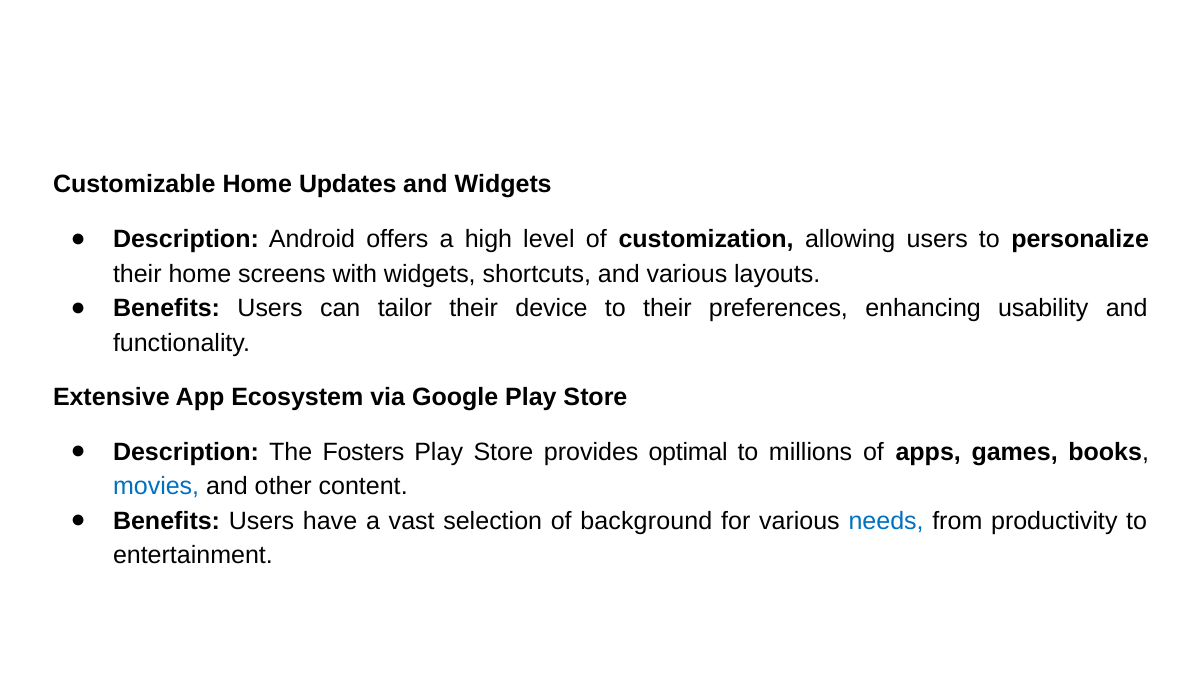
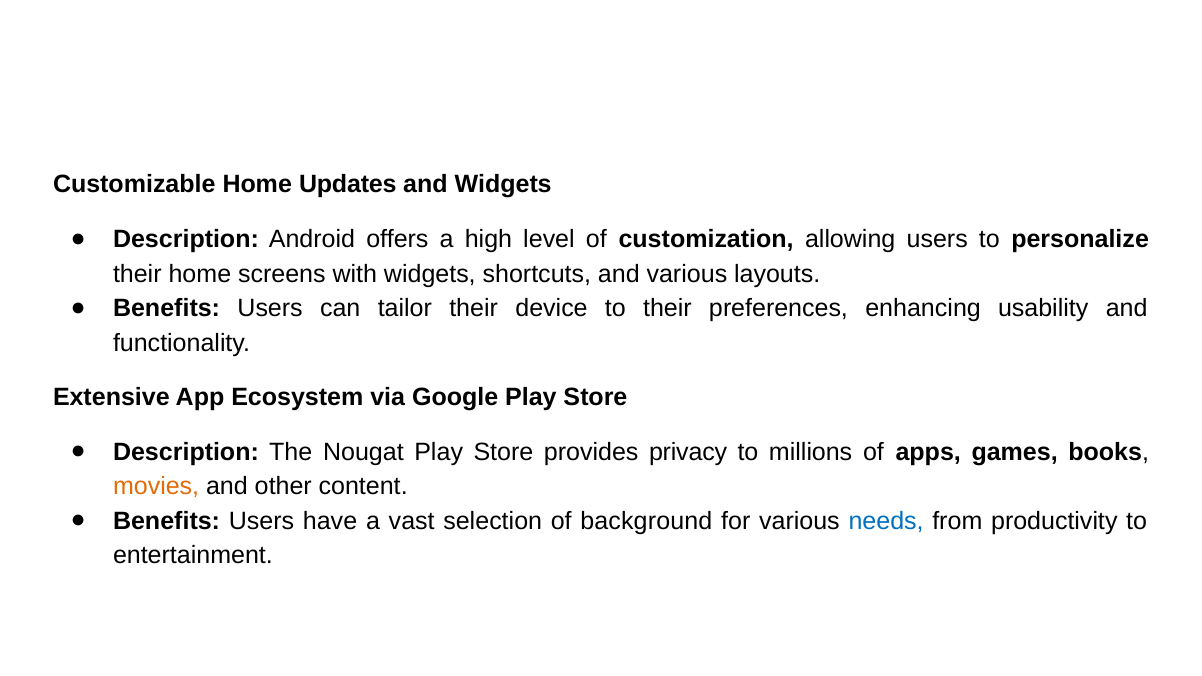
Fosters: Fosters -> Nougat (363, 452)
optimal: optimal -> privacy (688, 452)
movies colour: blue -> orange (156, 487)
